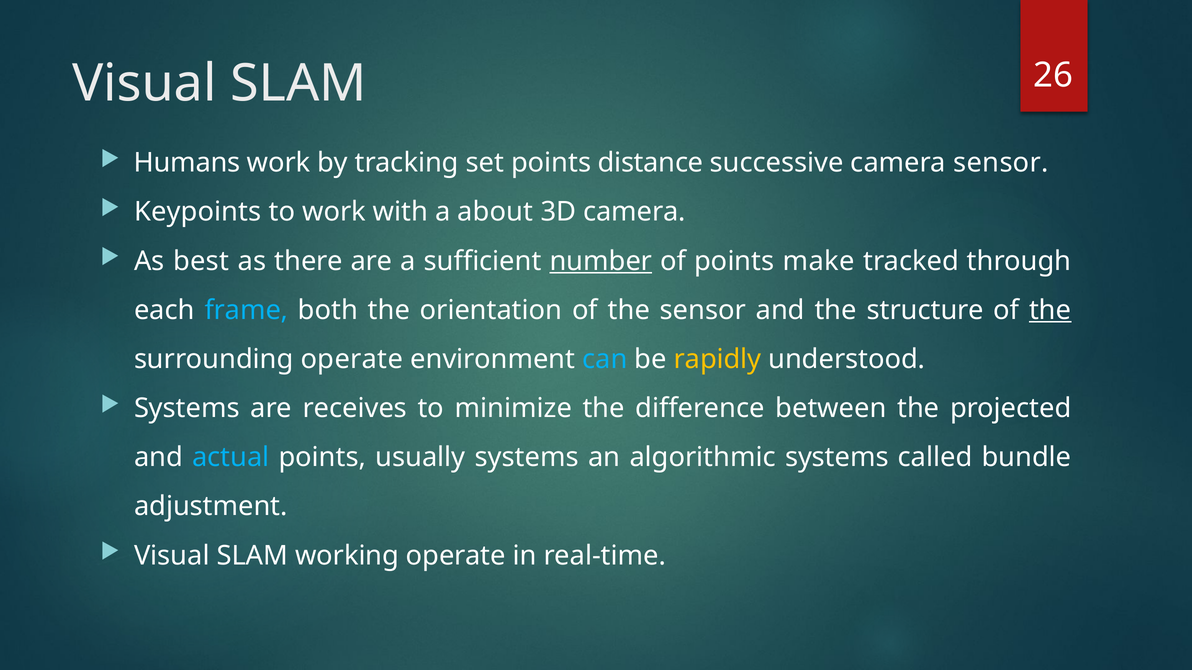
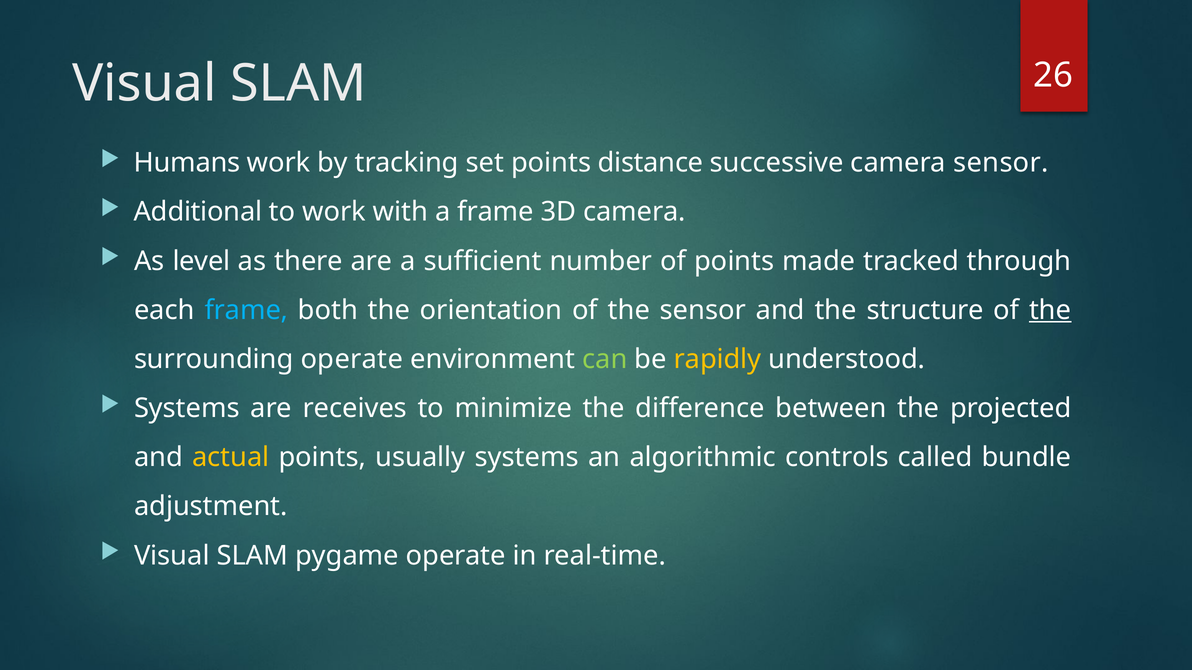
Keypoints: Keypoints -> Additional (198, 212)
a about: about -> frame (495, 212)
best: best -> level (201, 261)
number underline: present -> none (601, 261)
make: make -> made (819, 261)
can colour: light blue -> light green (605, 359)
actual colour: light blue -> yellow (231, 458)
algorithmic systems: systems -> controls (837, 458)
working: working -> pygame (347, 556)
